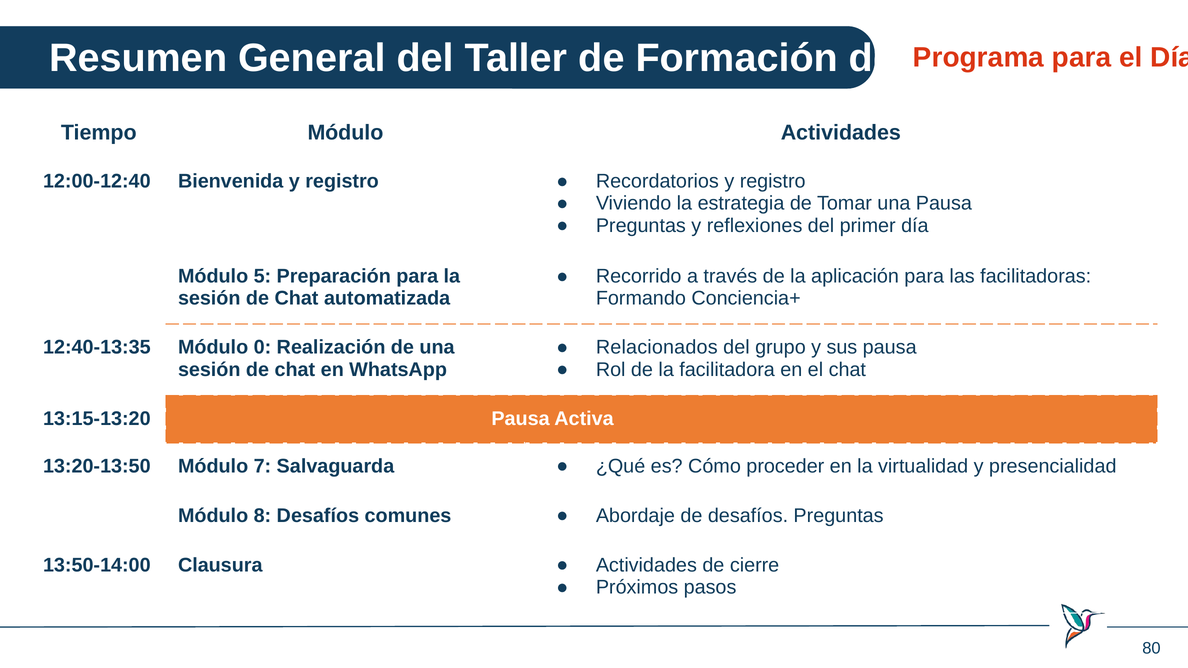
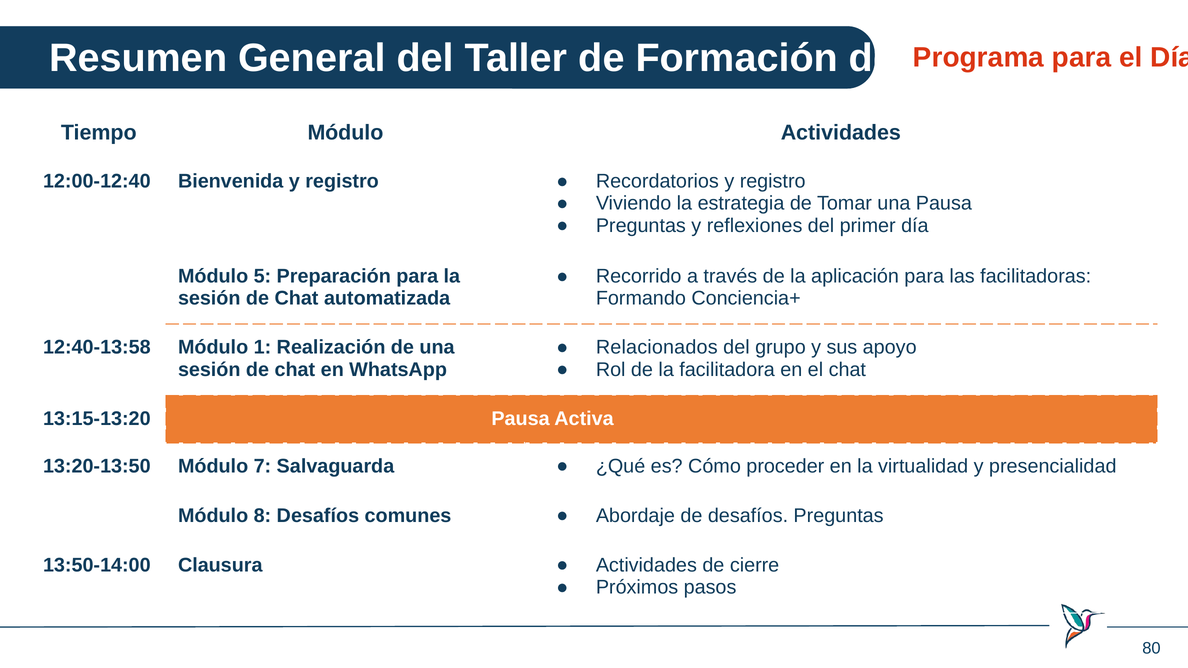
12:40-13:35: 12:40-13:35 -> 12:40-13:58 (97, 348)
0: 0 -> 1 (262, 348)
sus pausa: pausa -> apoyo (890, 348)
